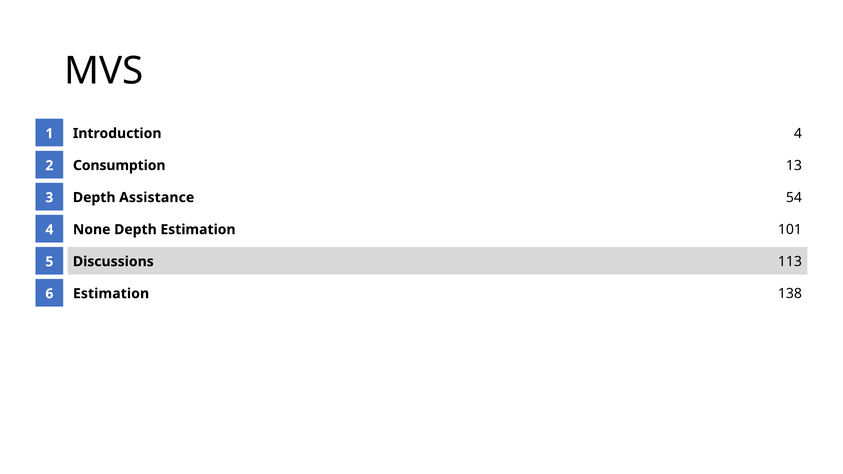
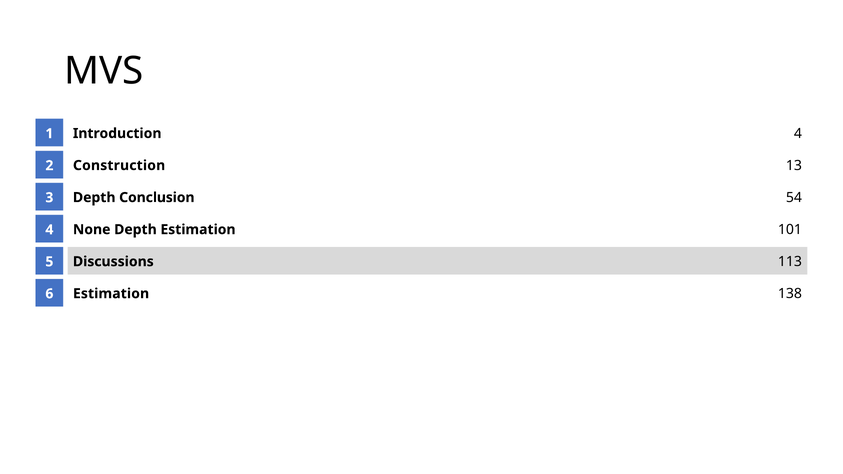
Consumption: Consumption -> Construction (119, 166)
Assistance: Assistance -> Conclusion (157, 198)
